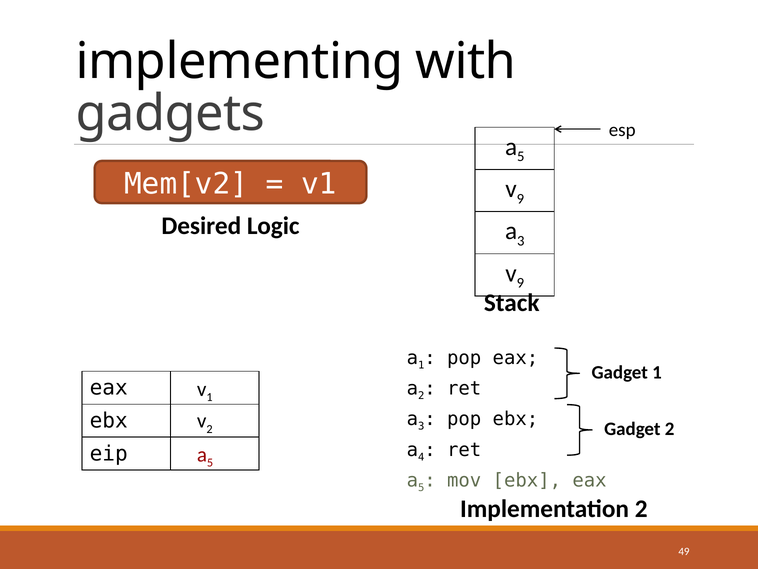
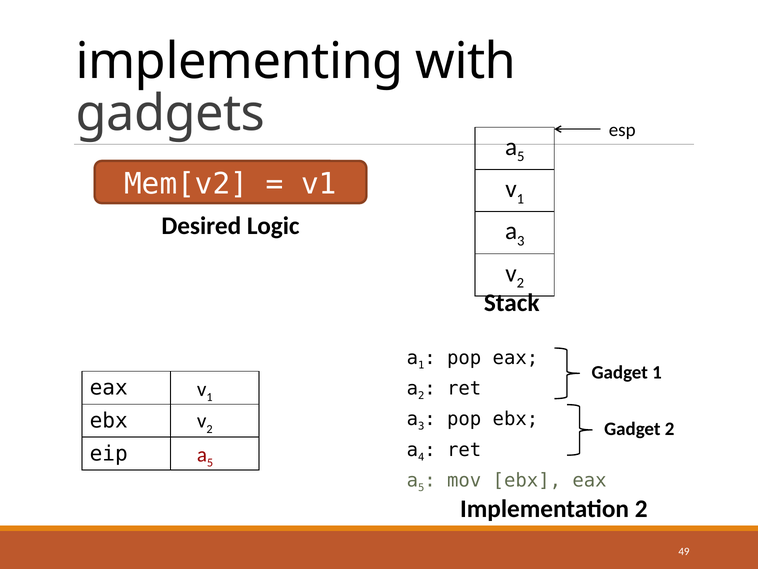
9: 9 -> 1 (520, 199)
9: 9 -> 2 (520, 283)
